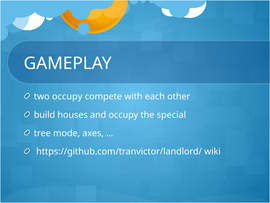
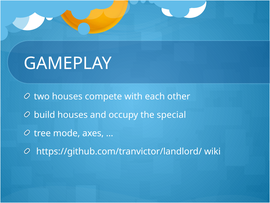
two occupy: occupy -> houses (67, 96)
